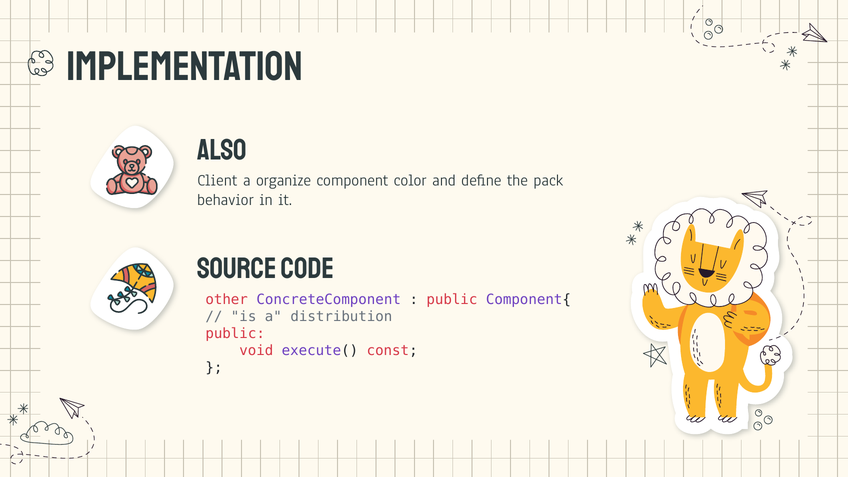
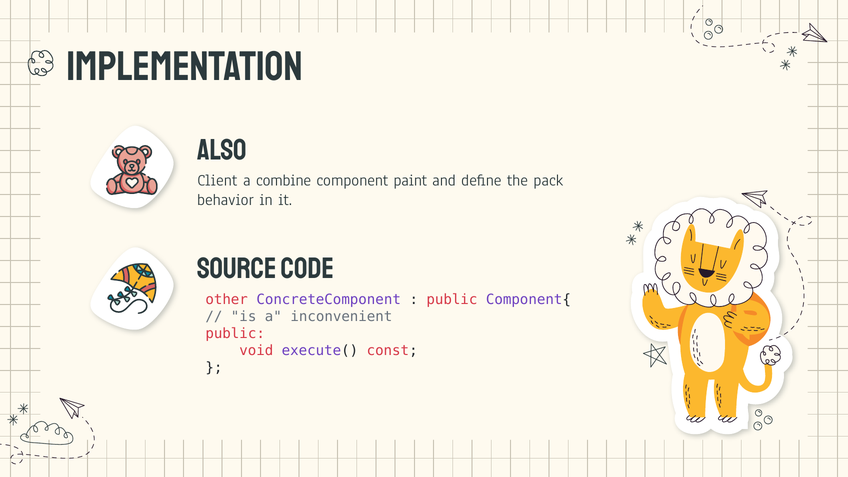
organize: organize -> combine (284, 180)
color: color -> paint (410, 180)
distribution: distribution -> inconvenient (341, 316)
